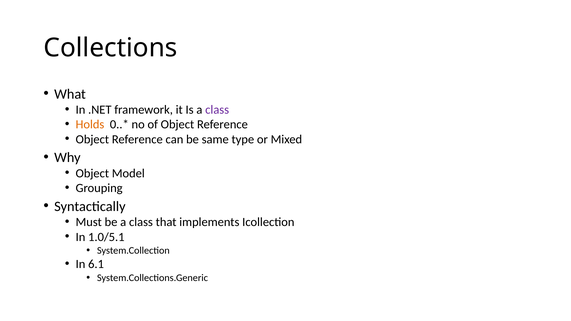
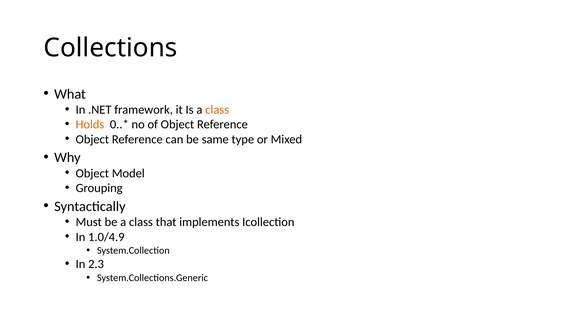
class colour: purple -> orange (217, 110)
1.0/5.1: 1.0/5.1 -> 1.0/4.9 (106, 237)
6.1: 6.1 -> 2.3 (96, 264)
